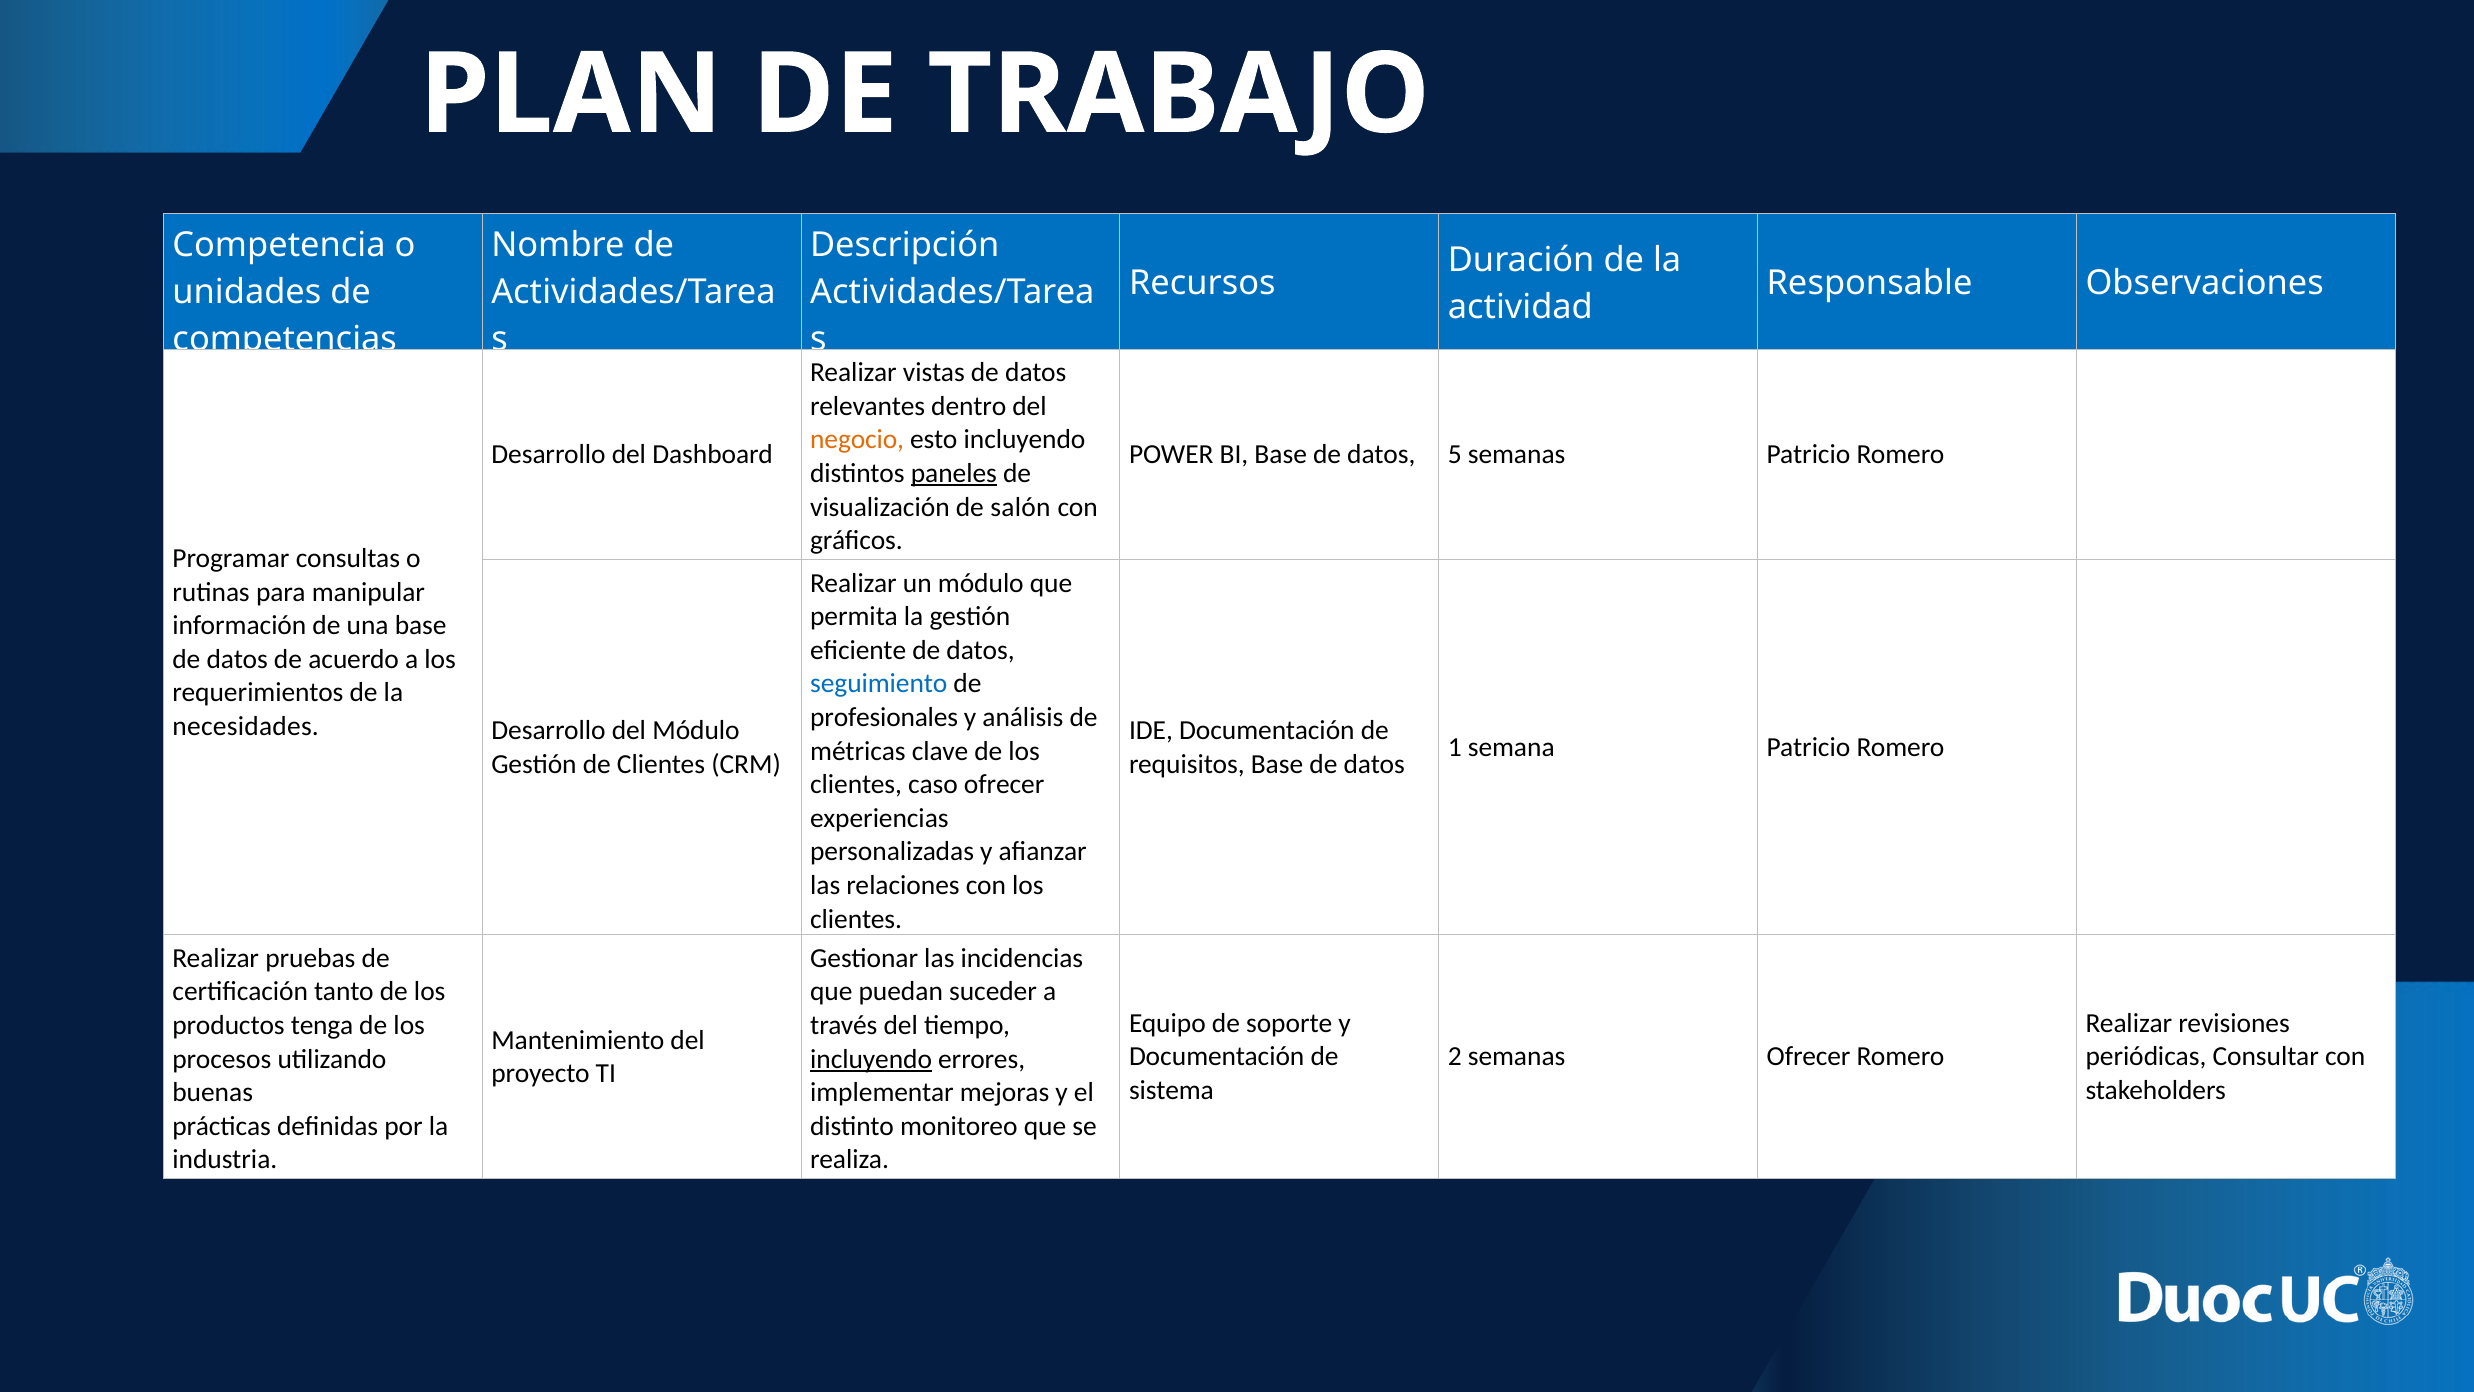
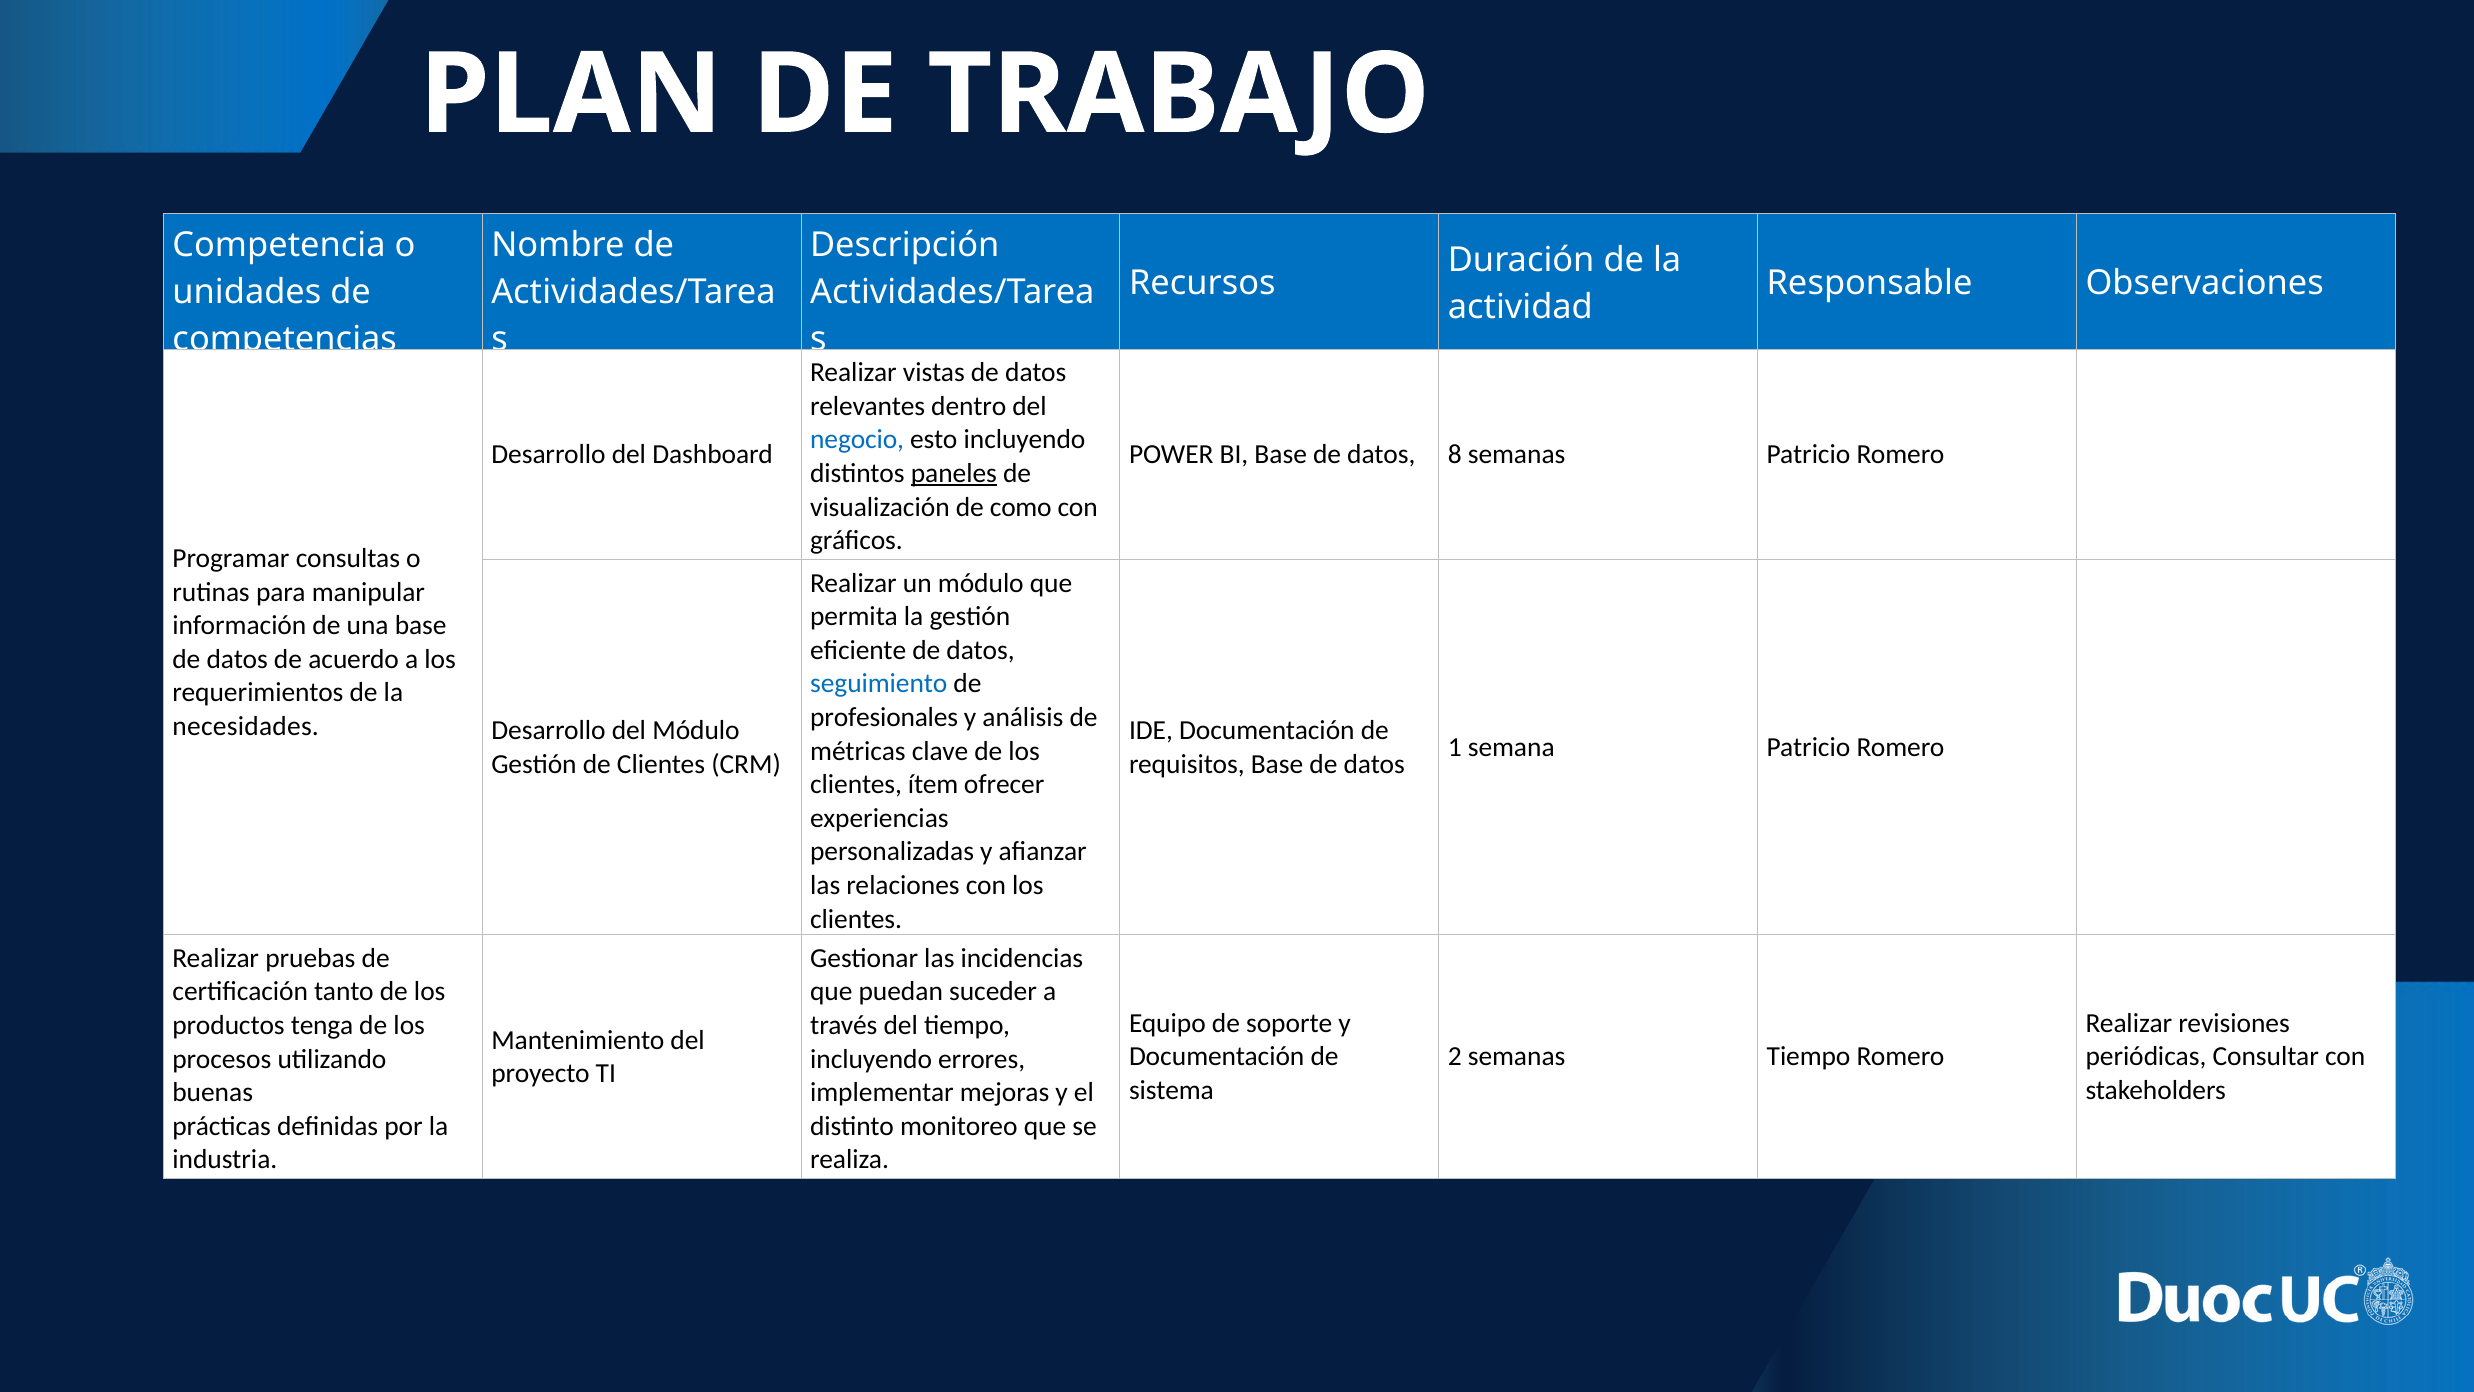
negocio colour: orange -> blue (857, 440)
5: 5 -> 8 (1455, 455)
salón: salón -> como (1021, 507)
caso: caso -> ítem (933, 784)
semanas Ofrecer: Ofrecer -> Tiempo (1809, 1057)
incluyendo underline: present -> none (871, 1059)
